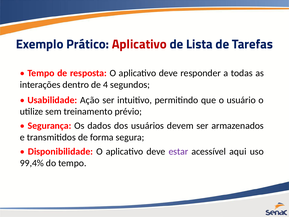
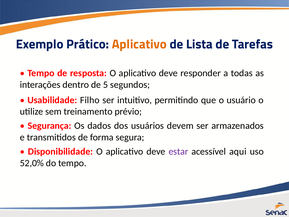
Aplicativo colour: red -> orange (139, 44)
4: 4 -> 5 (106, 85)
Ação: Ação -> Filho (90, 100)
99,4%: 99,4% -> 52,0% (32, 163)
